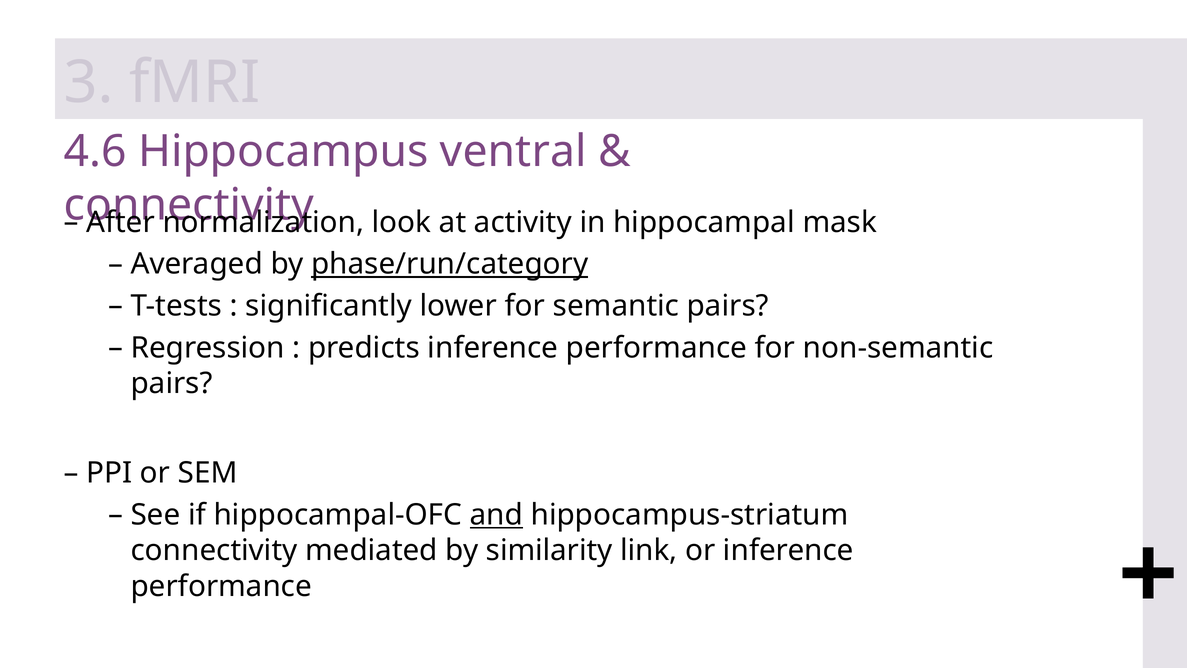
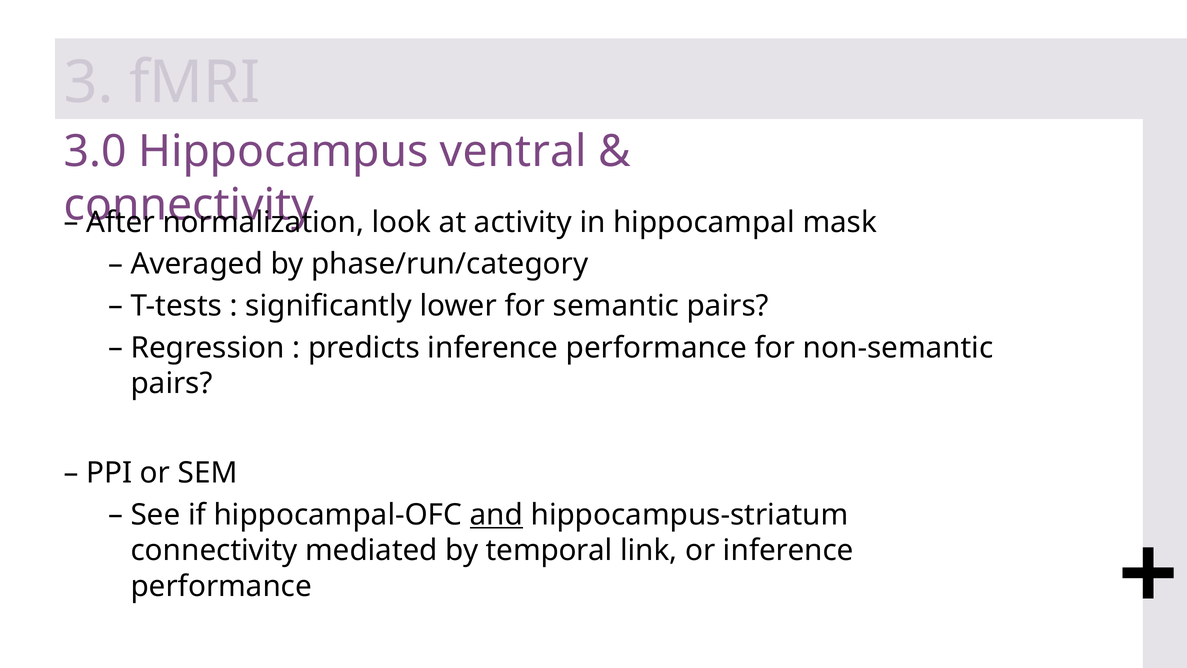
4.6: 4.6 -> 3.0 (95, 152)
phase/run/category underline: present -> none (450, 264)
similarity: similarity -> temporal (549, 550)
